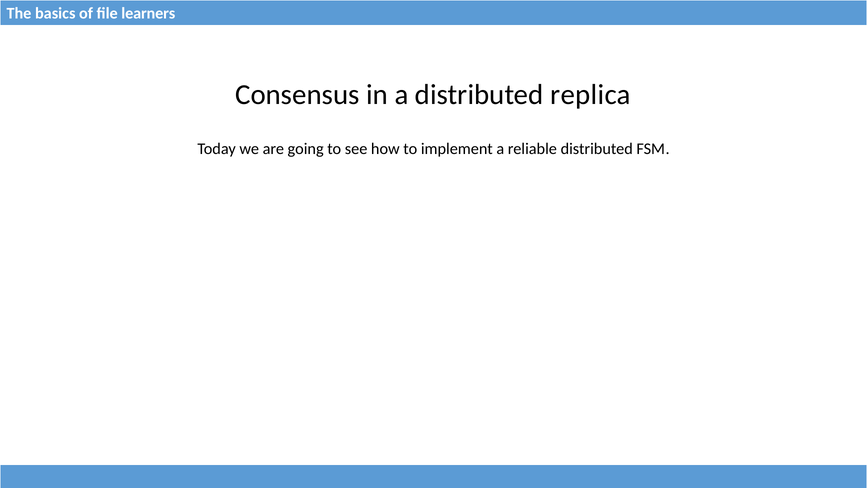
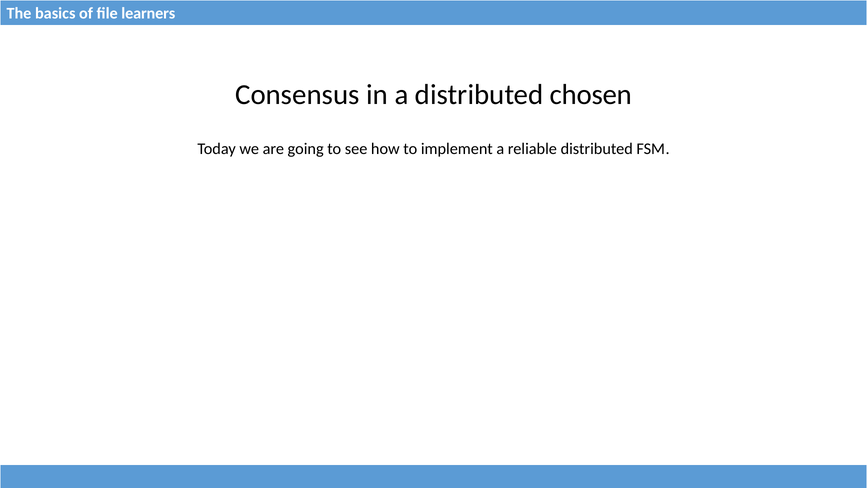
replica: replica -> chosen (591, 95)
